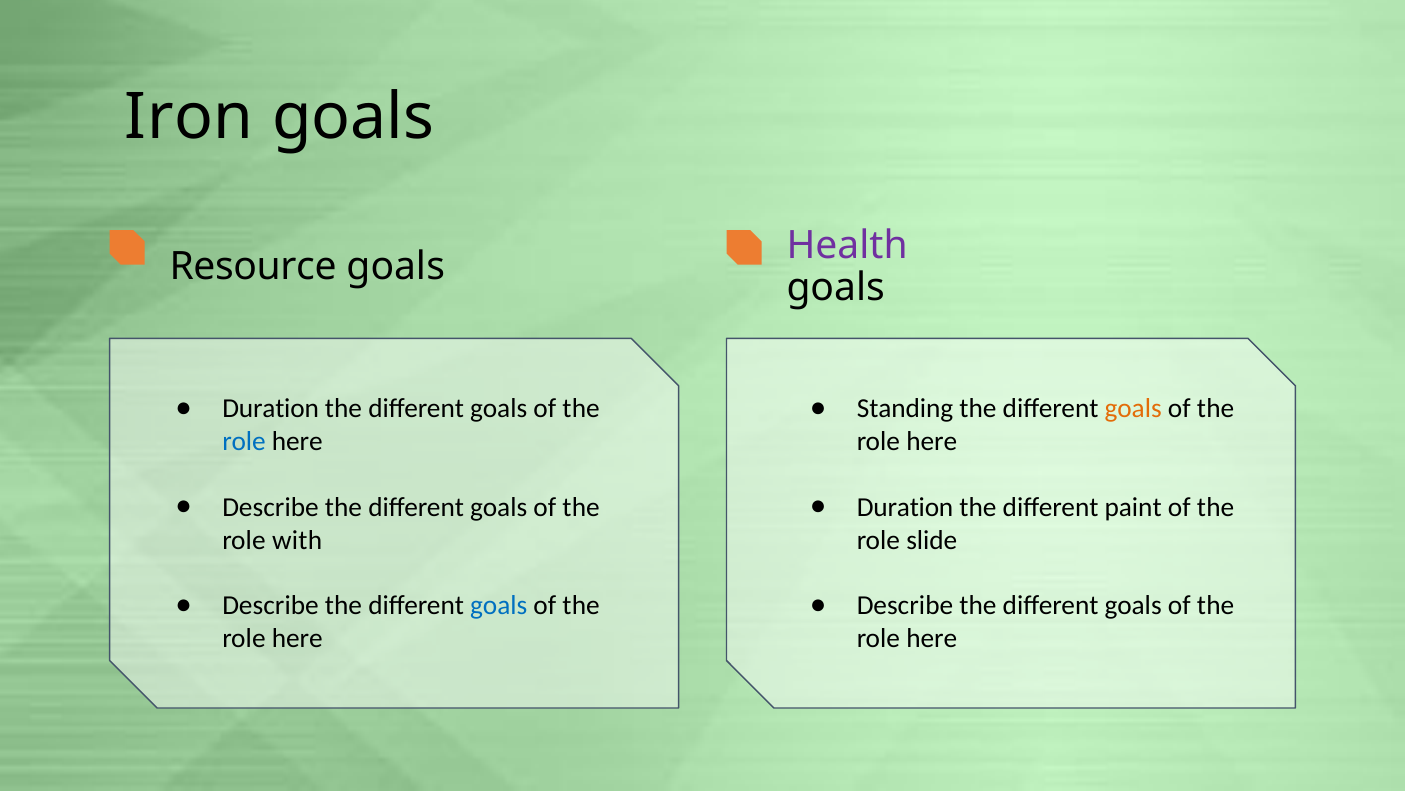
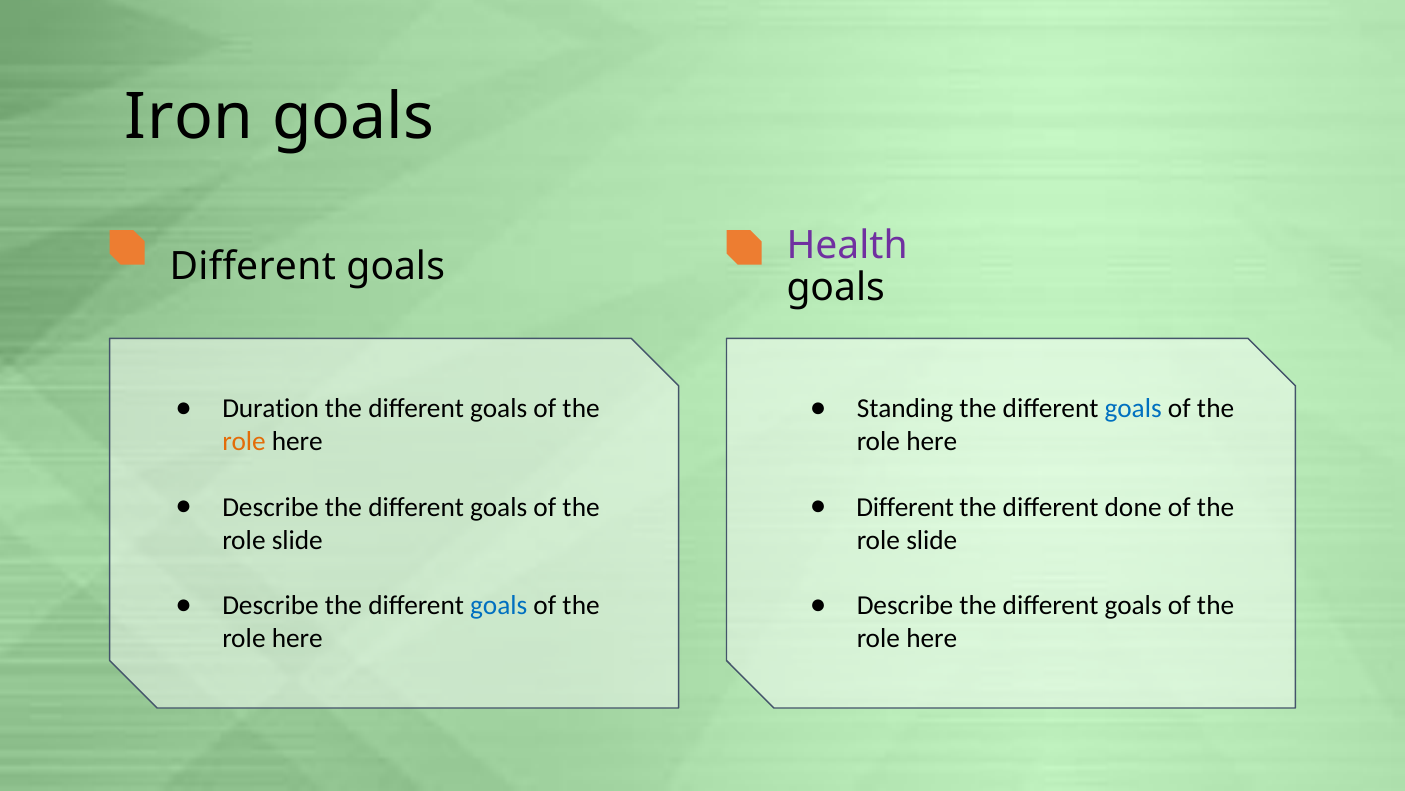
Resource: Resource -> Different (253, 266)
goals colour: orange -> blue (1133, 409)
role colour: blue -> orange (244, 441)
Duration: Duration -> Different (905, 507)
paint: paint -> done (1133, 507)
with: with -> slide (297, 540)
